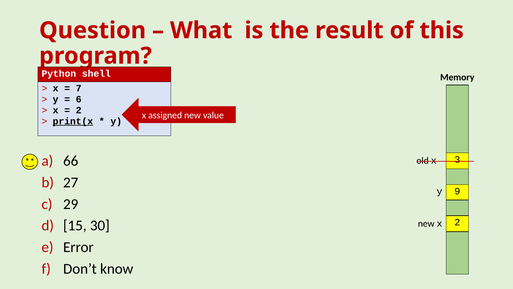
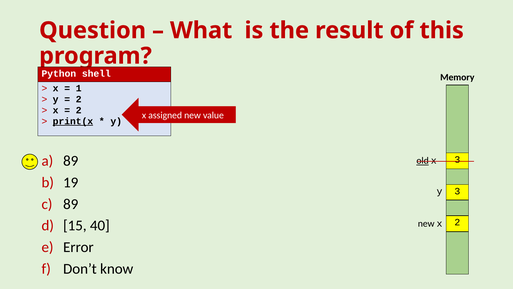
7: 7 -> 1 (79, 88)
6: 6 -> 2 (79, 99)
66: 66 -> 89 (71, 161)
old underline: none -> present (423, 161)
27: 27 -> 19 (71, 182)
y 9: 9 -> 3 (457, 191)
29: 29 -> 89 (71, 204)
30: 30 -> 40 (100, 225)
